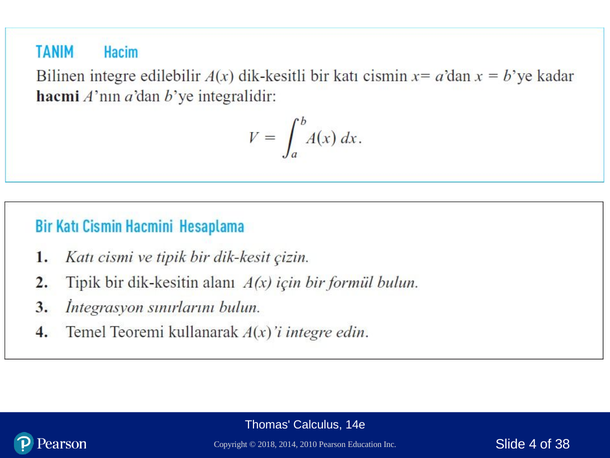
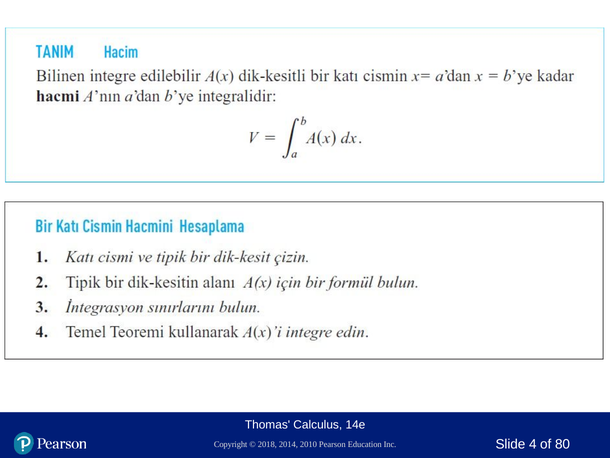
38: 38 -> 80 (562, 444)
